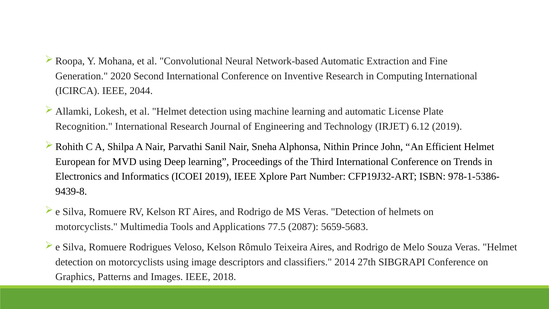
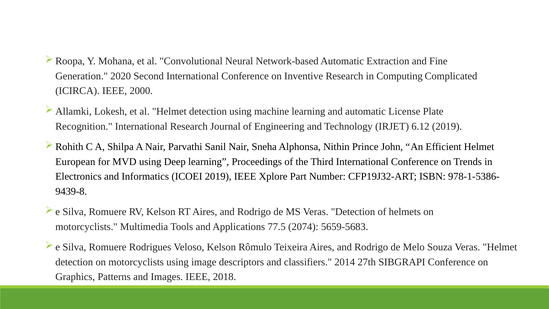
Computing International: International -> Complicated (451, 76)
2044: 2044 -> 2000 (141, 91)
2087: 2087 -> 2074 (303, 227)
